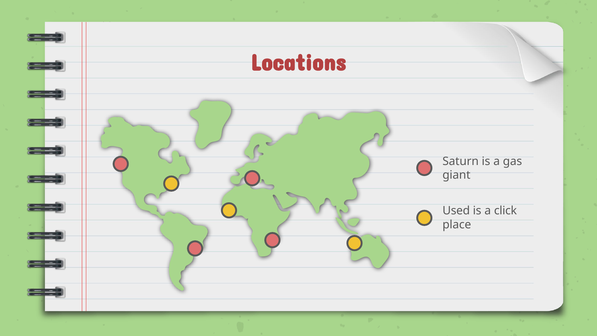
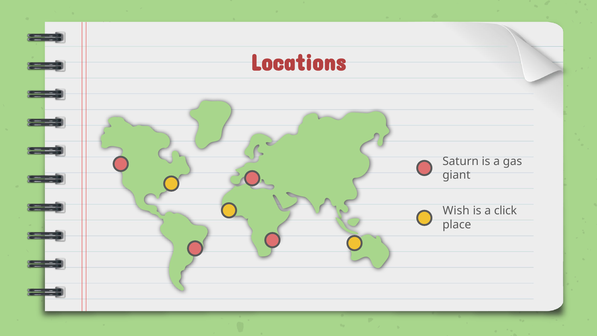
Used: Used -> Wish (456, 211)
